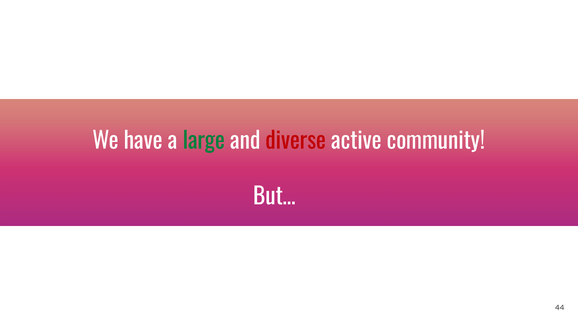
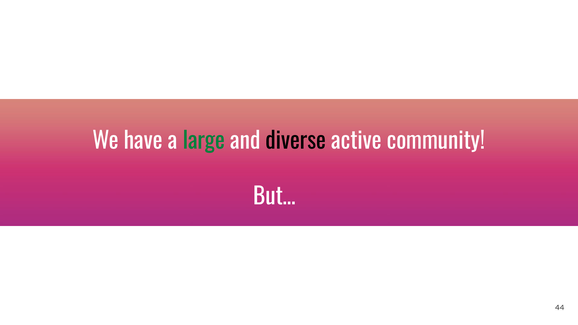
diverse colour: red -> black (296, 141)
